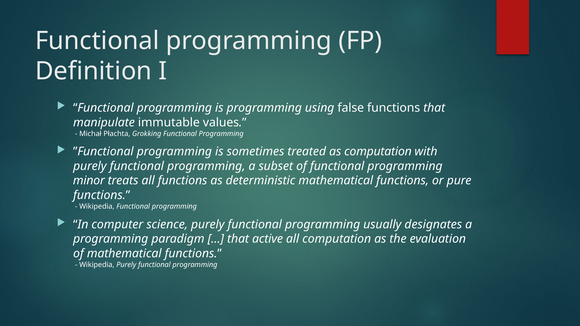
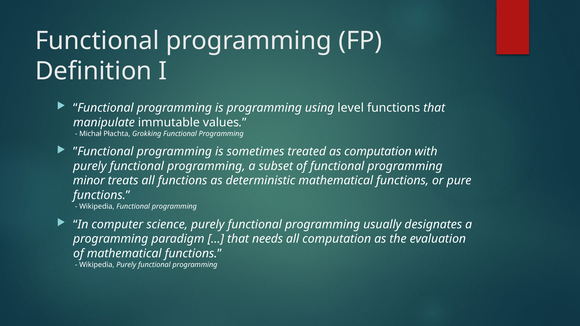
false: false -> level (351, 108)
active: active -> needs (268, 239)
